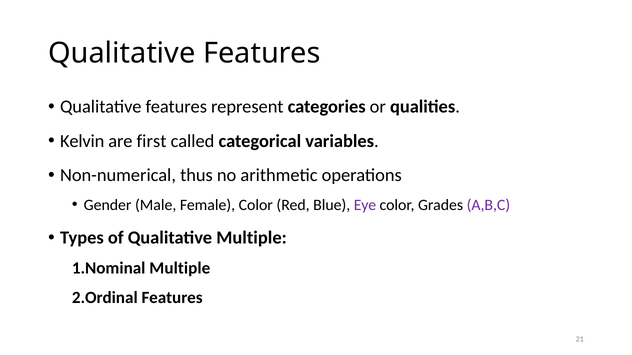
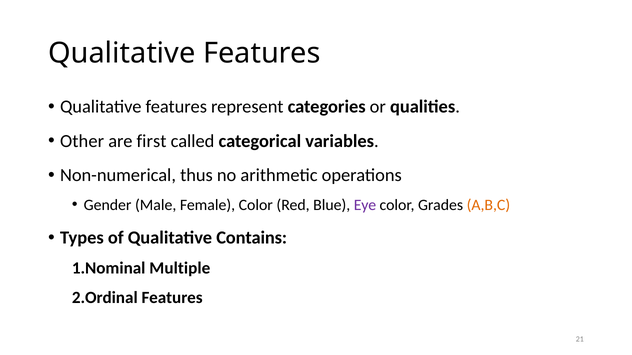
Kelvin: Kelvin -> Other (82, 141)
A,B,C colour: purple -> orange (488, 205)
Qualitative Multiple: Multiple -> Contains (252, 238)
